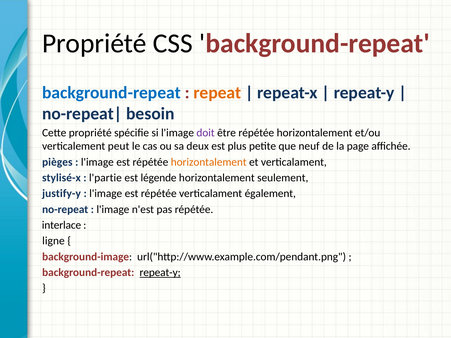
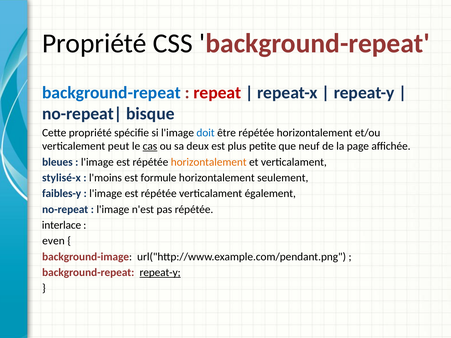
repeat colour: orange -> red (217, 93)
besoin: besoin -> bisque (150, 114)
doit colour: purple -> blue (206, 133)
cas underline: none -> present (150, 146)
pièges: pièges -> bleues (57, 162)
l'partie: l'partie -> l'moins (105, 178)
légende: légende -> formule (159, 178)
justify-y: justify-y -> faibles-y (62, 194)
ligne: ligne -> even (53, 241)
